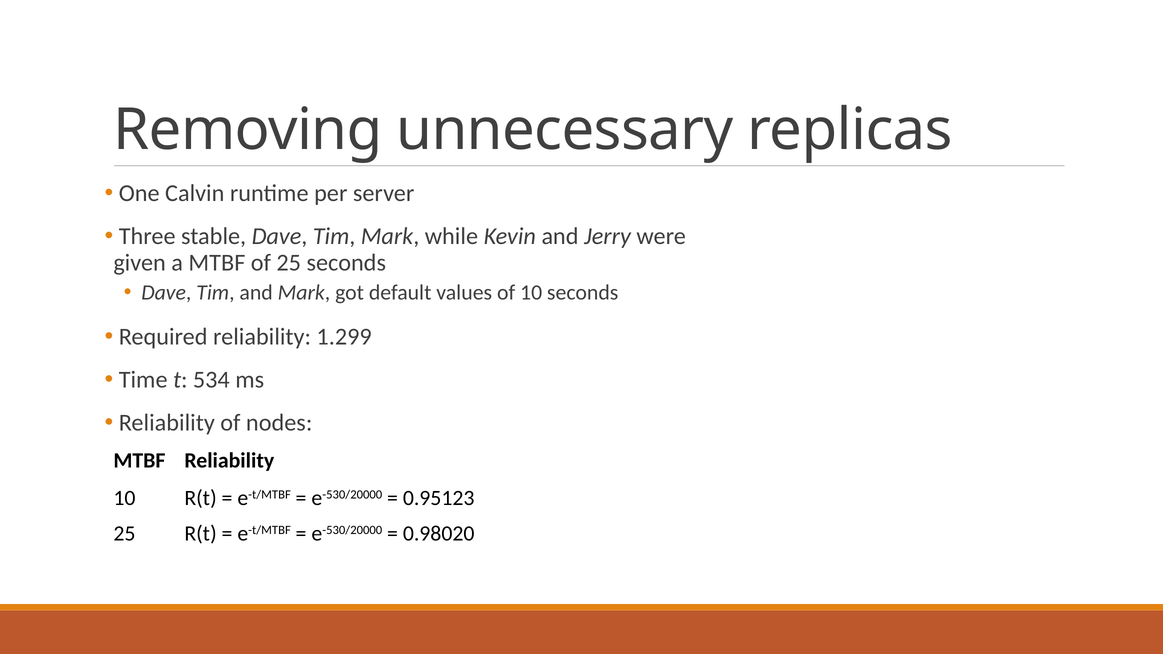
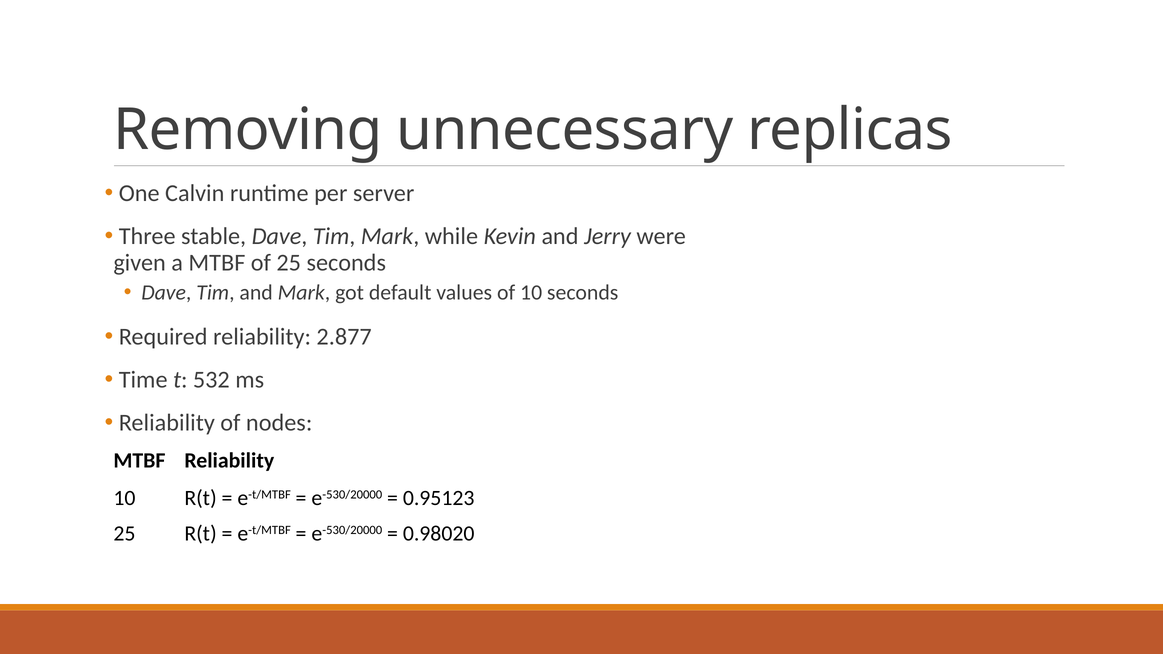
1.299: 1.299 -> 2.877 (344, 337)
534: 534 -> 532 (211, 380)
